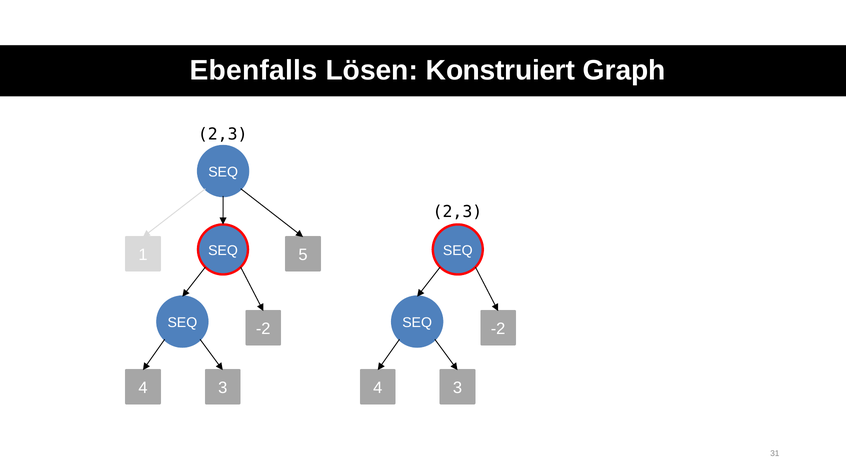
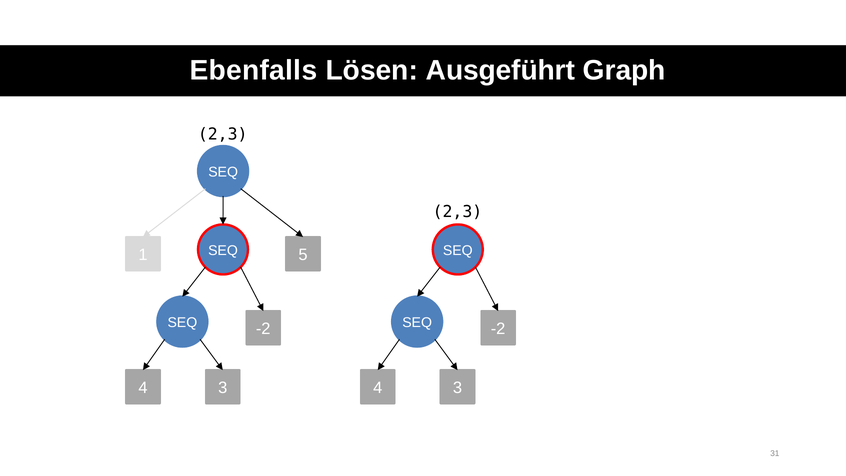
Konstruiert: Konstruiert -> Ausgeführt (500, 70)
